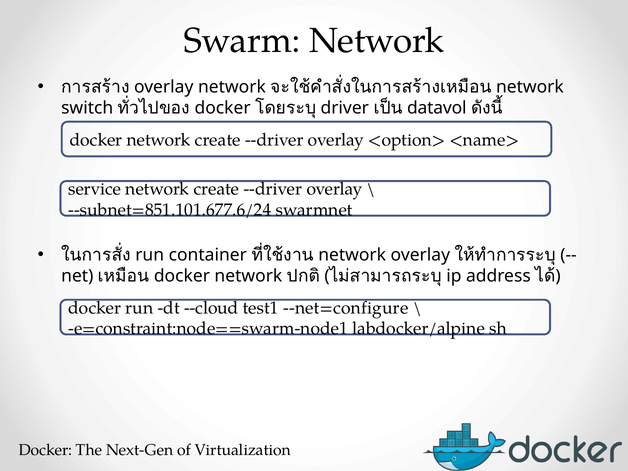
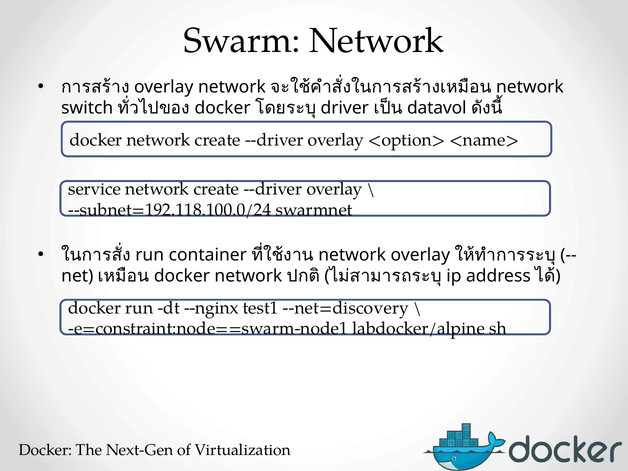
--subnet=851.101.677.6/24: --subnet=851.101.677.6/24 -> --subnet=192.118.100.0/24 (170, 210)
--cloud: --cloud -> --nginx (211, 308)
--net=configure: --net=configure -> --net=discovery (346, 308)
